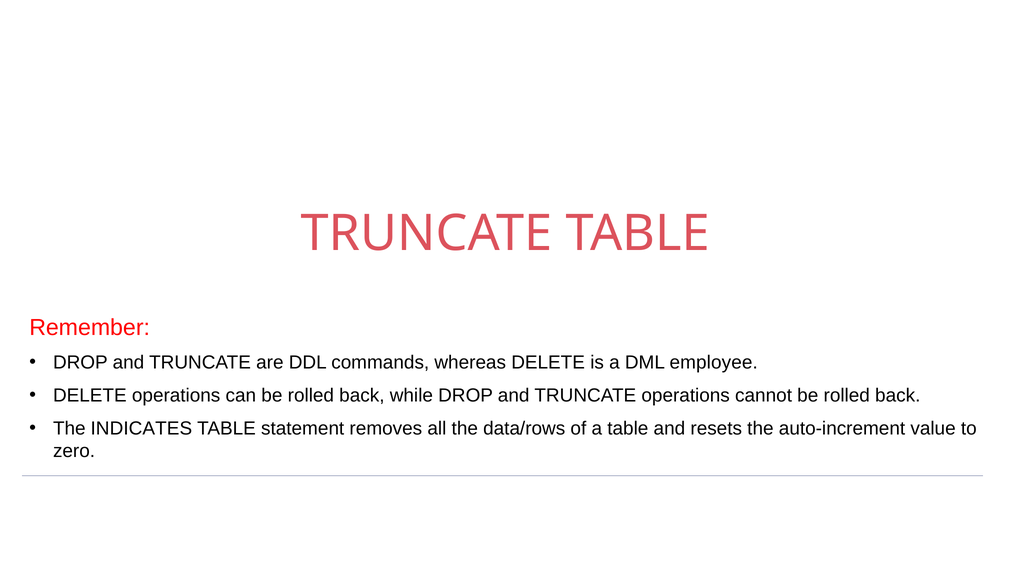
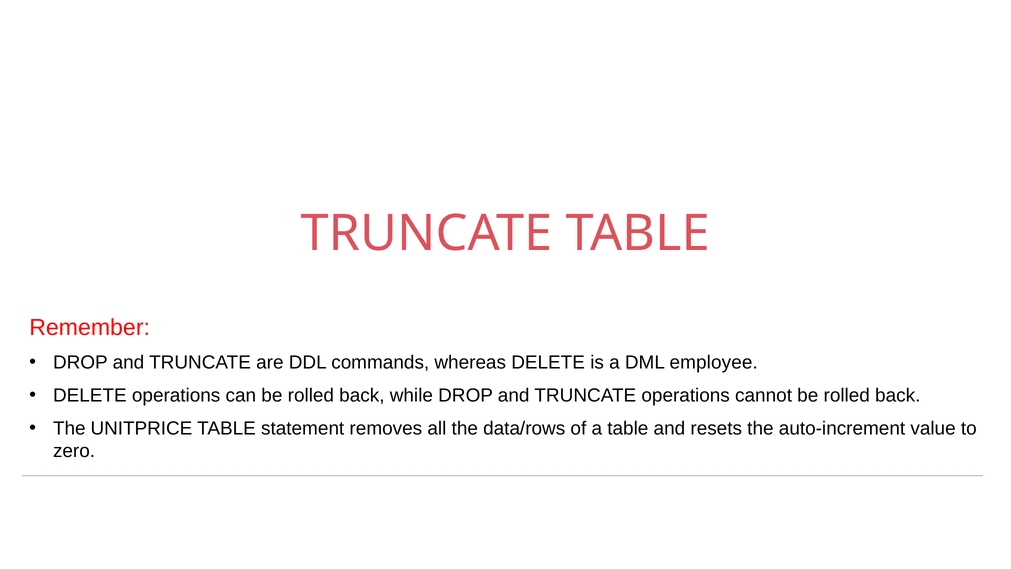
INDICATES: INDICATES -> UNITPRICE (141, 428)
